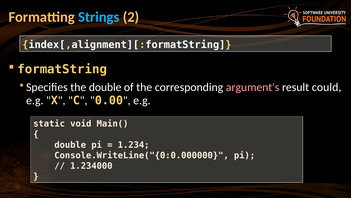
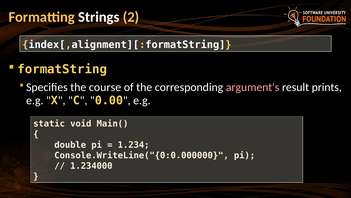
Strings colour: light blue -> white (99, 17)
the double: double -> course (105, 87)
could: could -> prints (327, 87)
